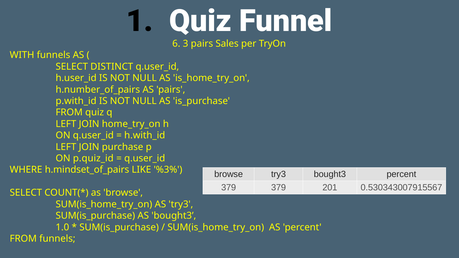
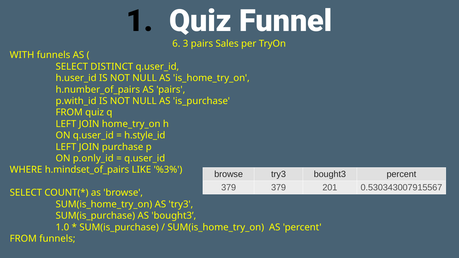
h.with_id: h.with_id -> h.style_id (145, 136)
p.quiz_id: p.quiz_id -> p.only_id (93, 158)
